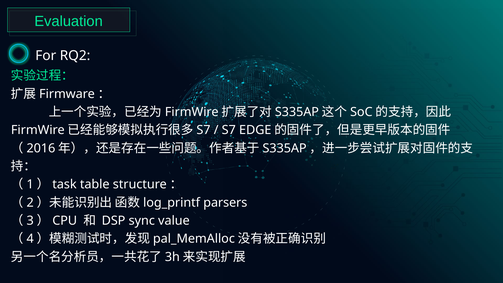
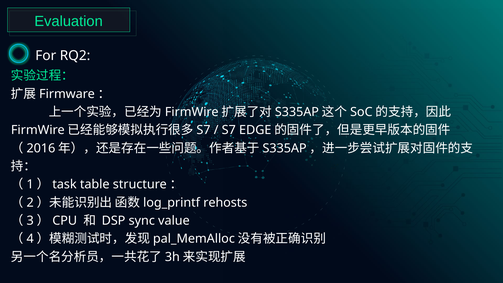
parsers: parsers -> rehosts (225, 203)
